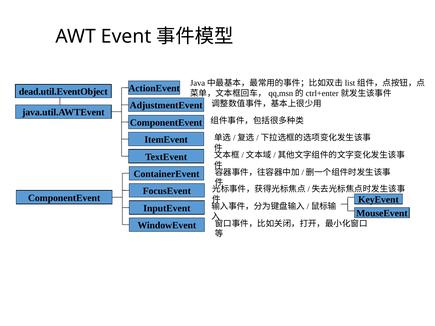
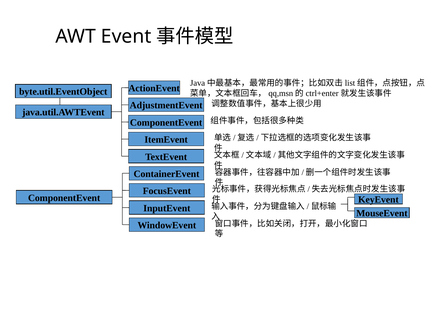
dead.util.EventObject: dead.util.EventObject -> byte.util.EventObject (63, 92)
